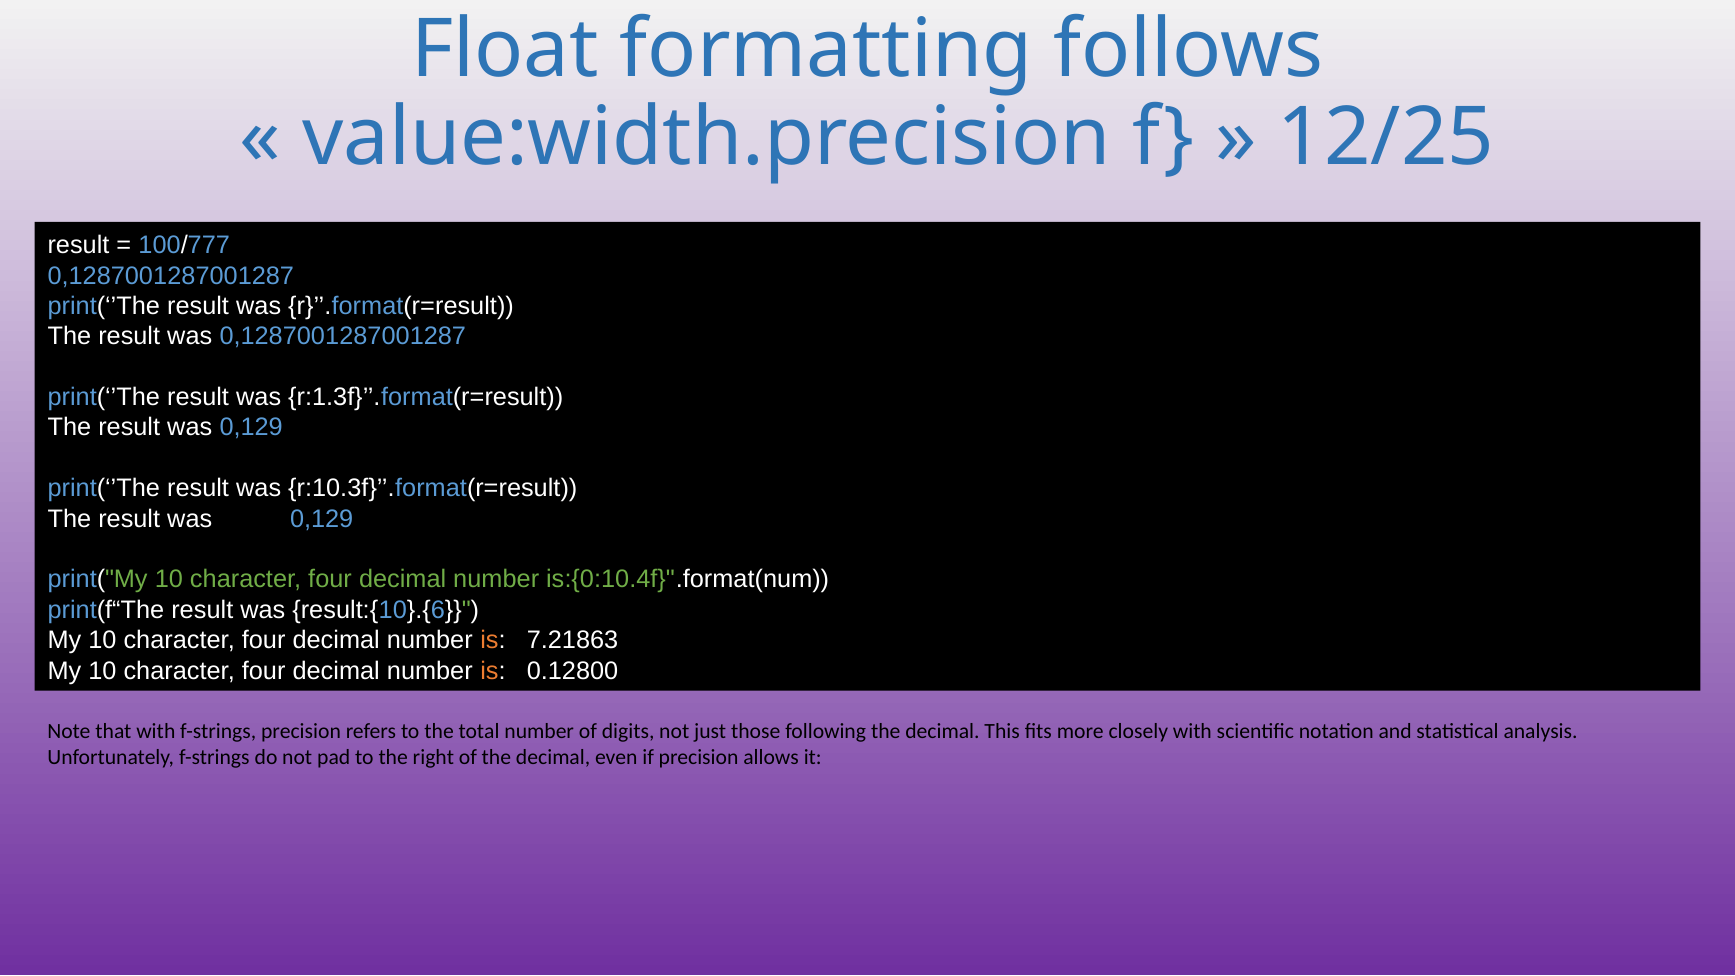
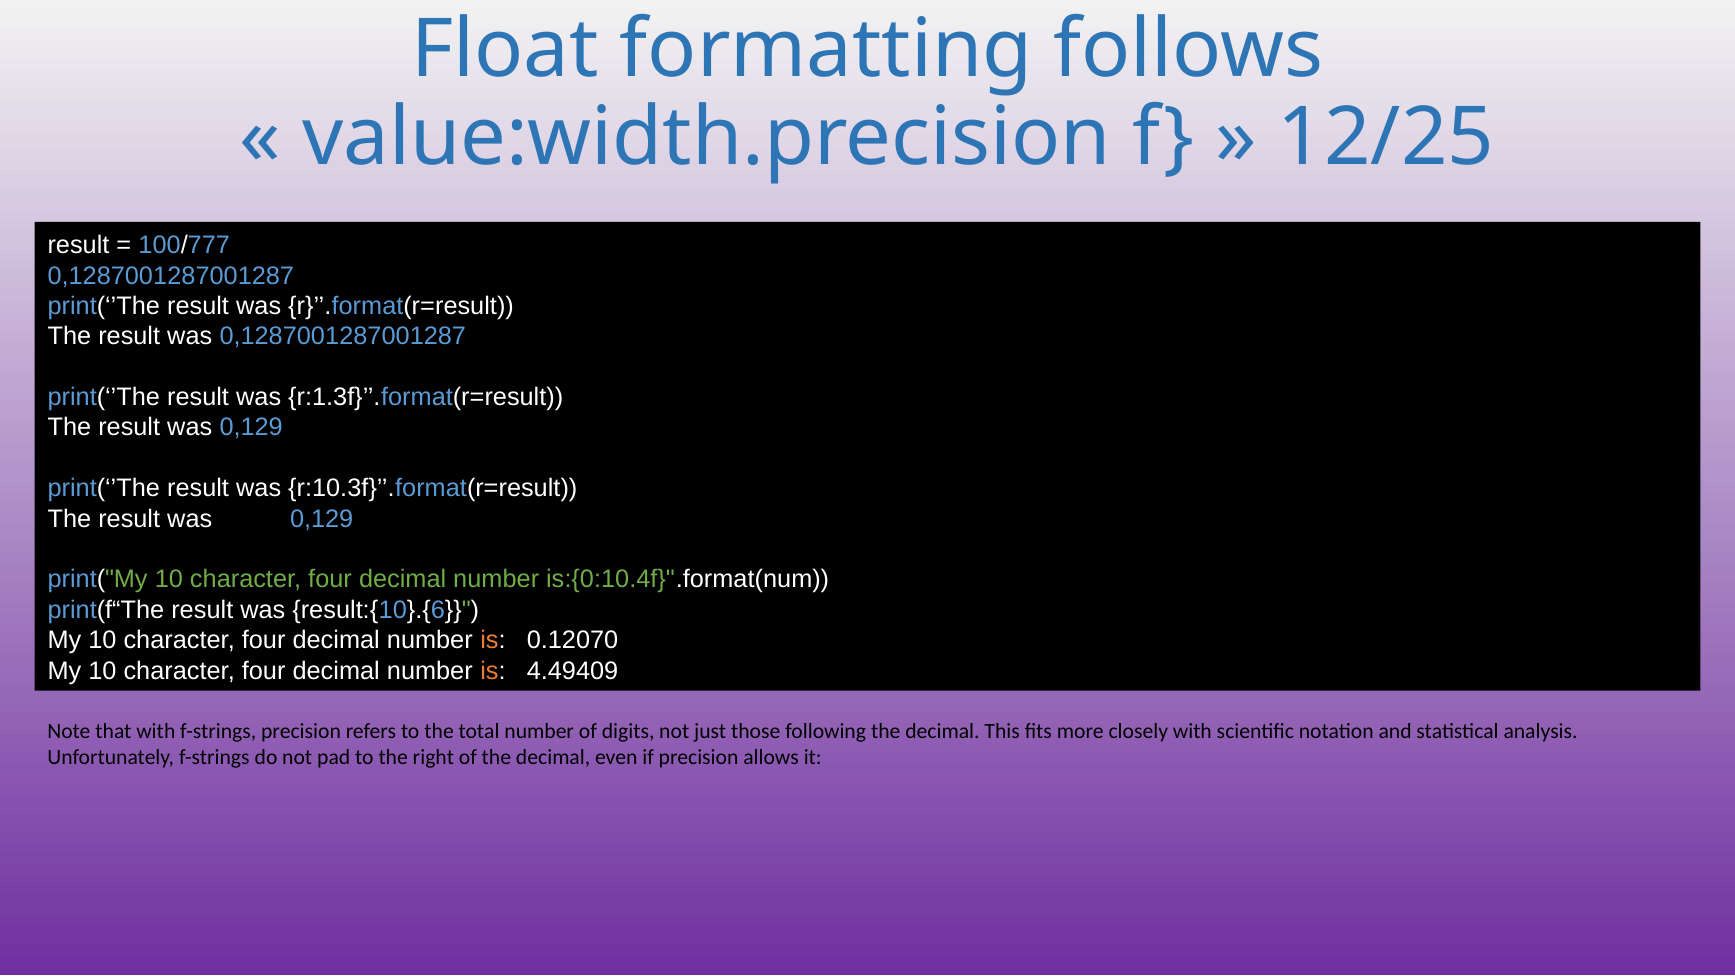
7.21863: 7.21863 -> 0.12070 (573, 640)
0.12800: 0.12800 -> 4.49409 (573, 671)
